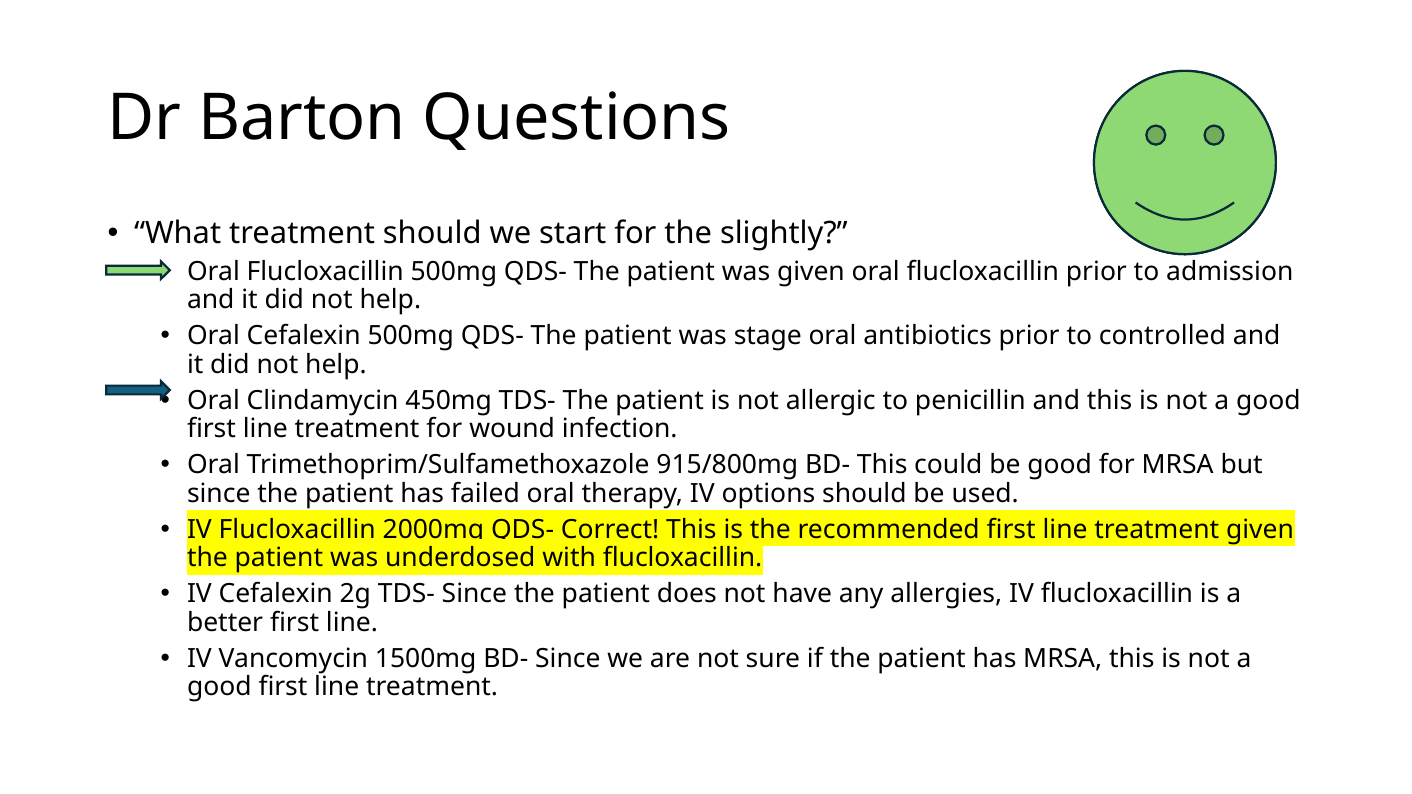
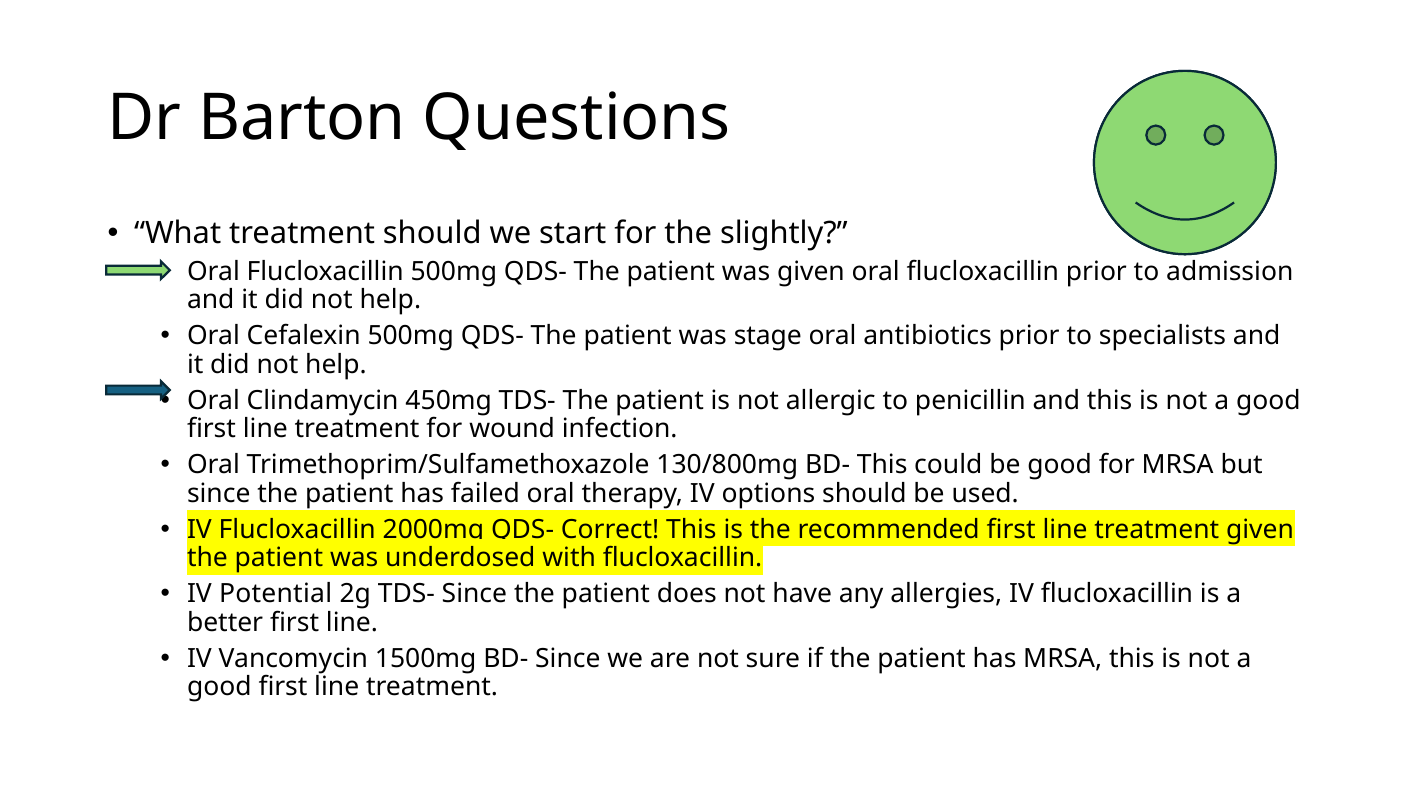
controlled: controlled -> specialists (1162, 336)
915/800mg: 915/800mg -> 130/800mg (727, 465)
IV Cefalexin: Cefalexin -> Potential (276, 594)
